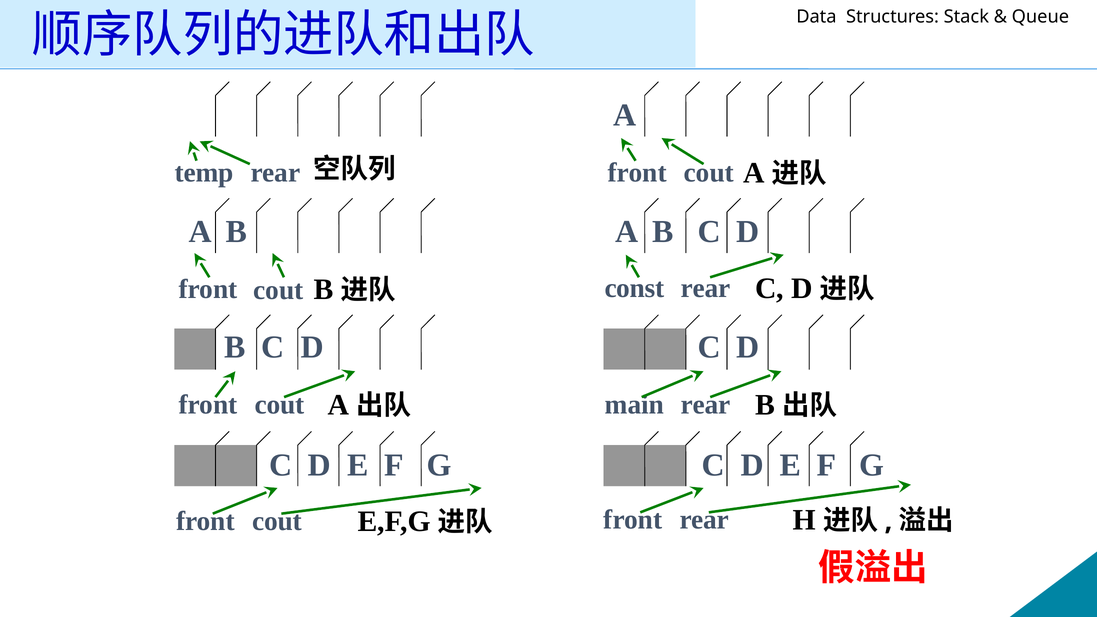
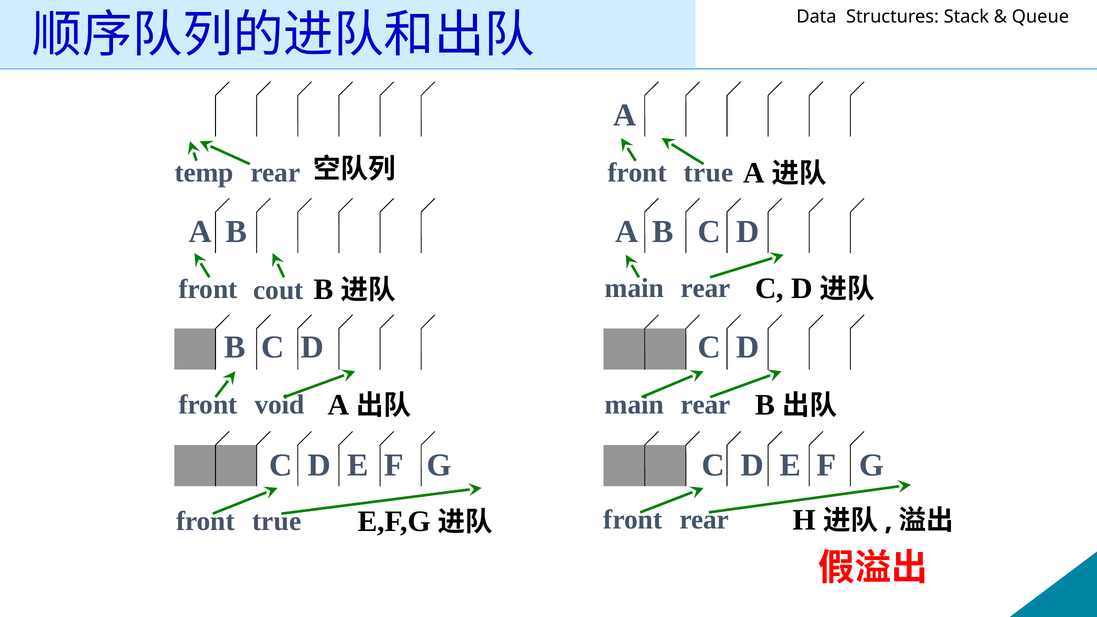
cout: cout -> true (709, 173)
const: const -> main (634, 288)
cout: cout -> void (280, 405)
cout: cout -> true (277, 521)
